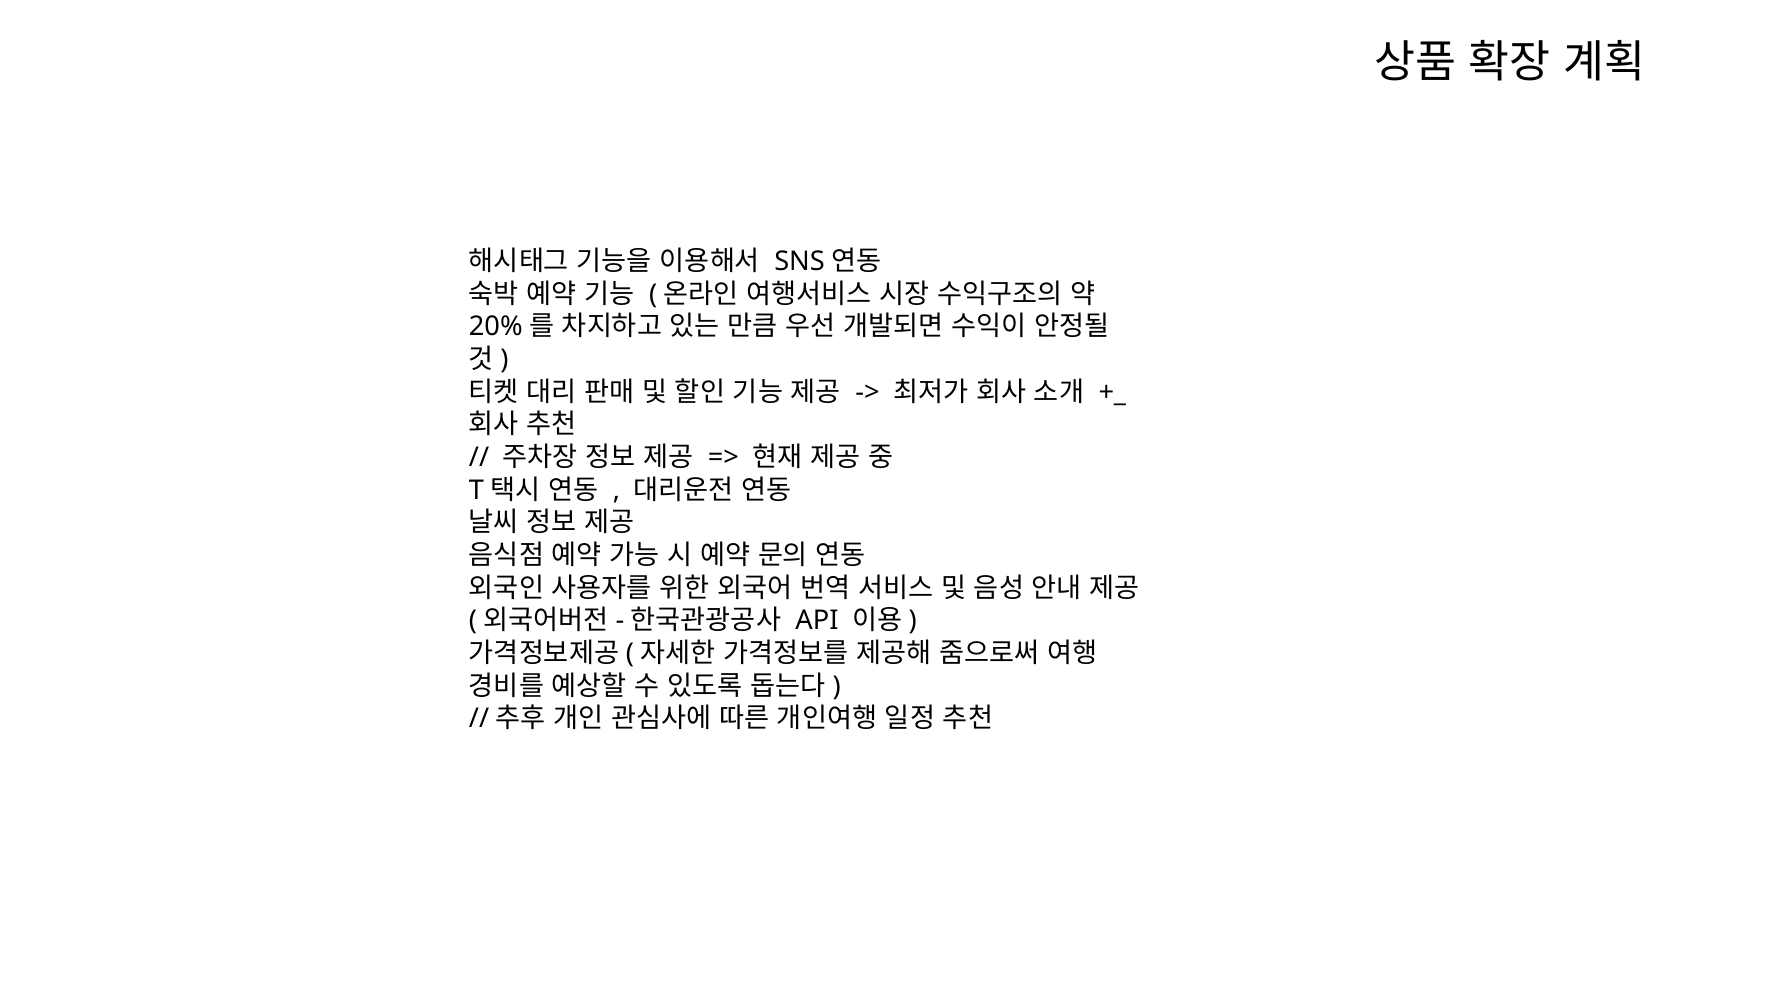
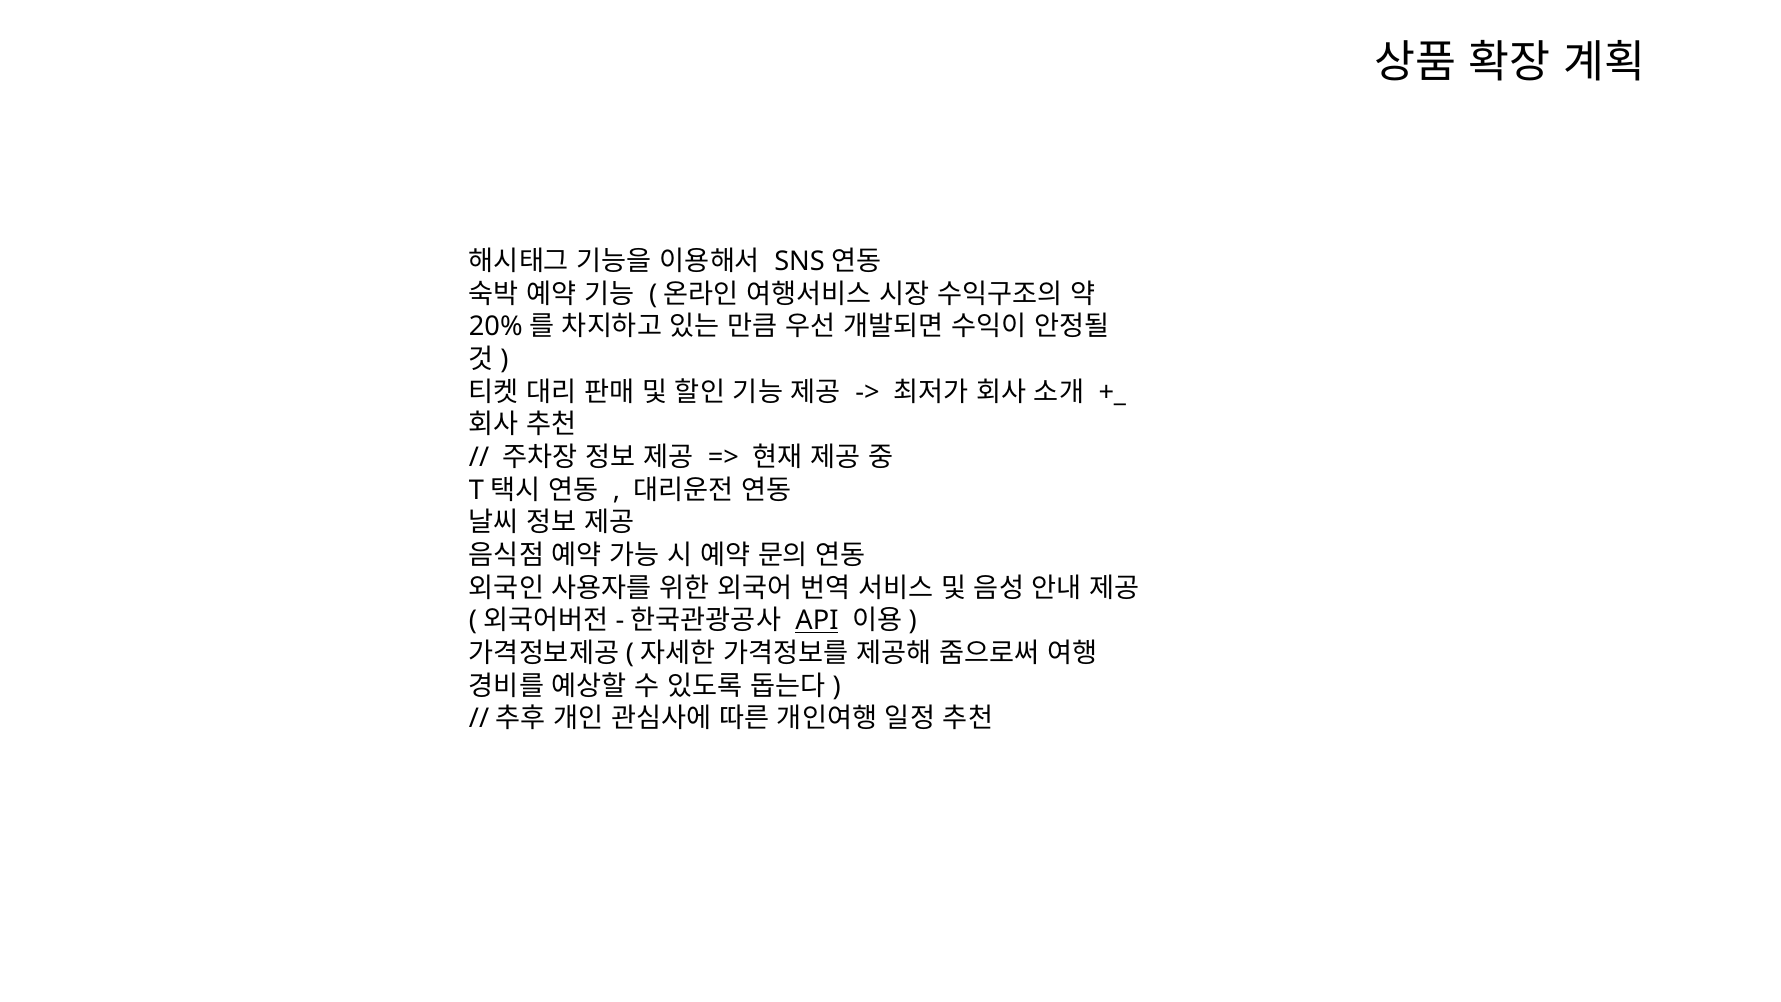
API underline: none -> present (817, 621)
